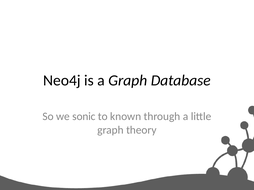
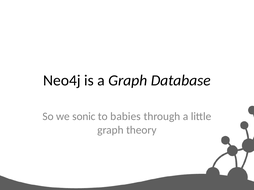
known: known -> babies (126, 117)
